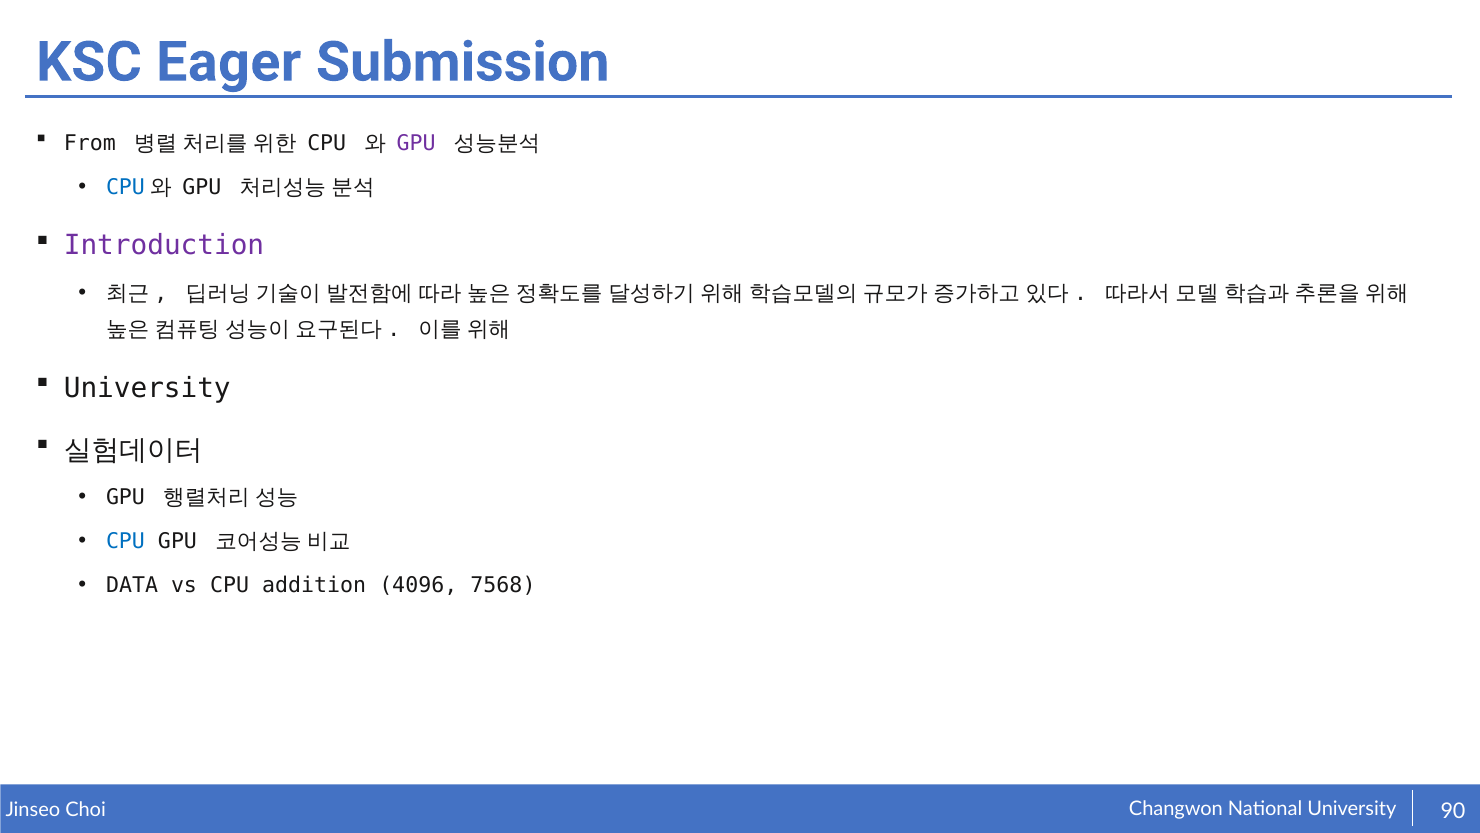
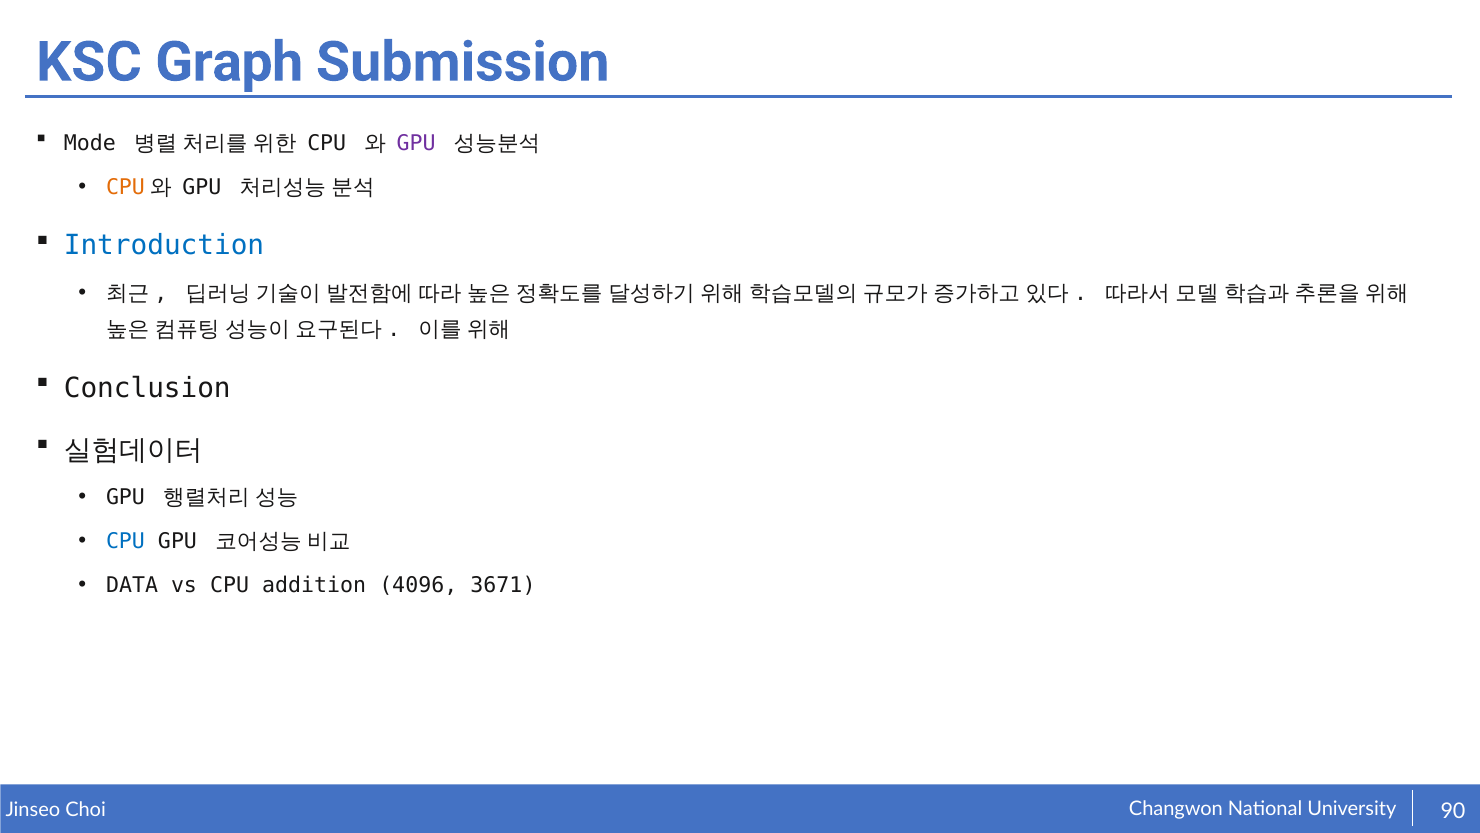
Eager: Eager -> Graph (229, 62)
From: From -> Mode (90, 143)
CPU colour: blue -> orange (125, 187)
Introduction colour: purple -> blue (164, 246)
University: University -> Conclusion (147, 388)
7568: 7568 -> 3671 (503, 585)
